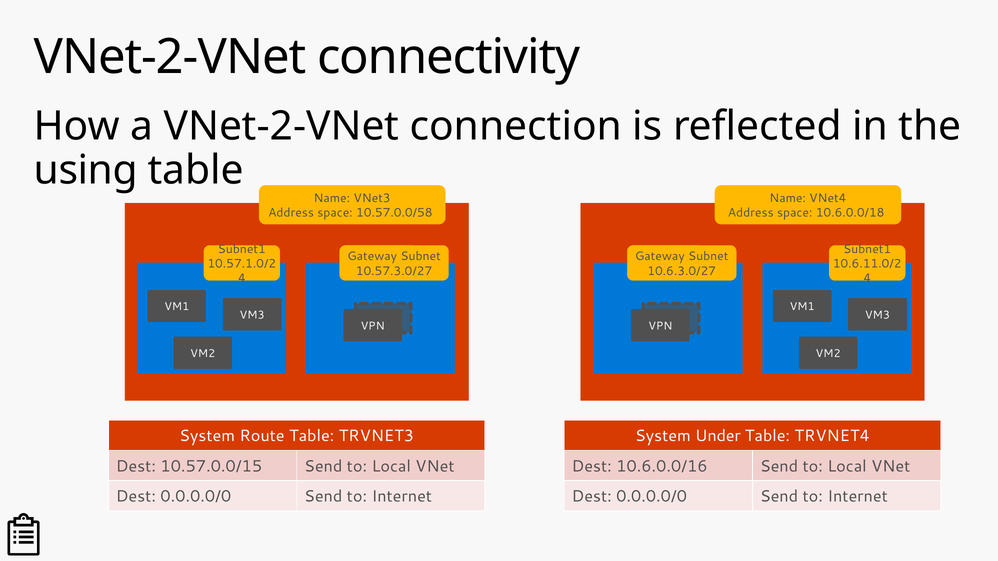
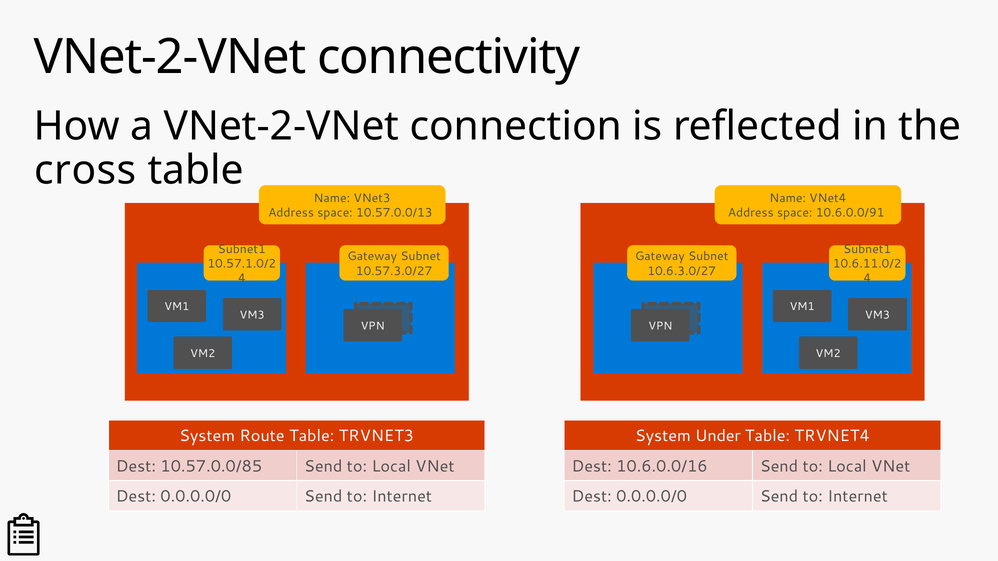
using: using -> cross (85, 170)
10.57.0.0/58: 10.57.0.0/58 -> 10.57.0.0/13 (394, 213)
10.6.0.0/18: 10.6.0.0/18 -> 10.6.0.0/91 (850, 213)
10.57.0.0/15: 10.57.0.0/15 -> 10.57.0.0/85 (211, 466)
